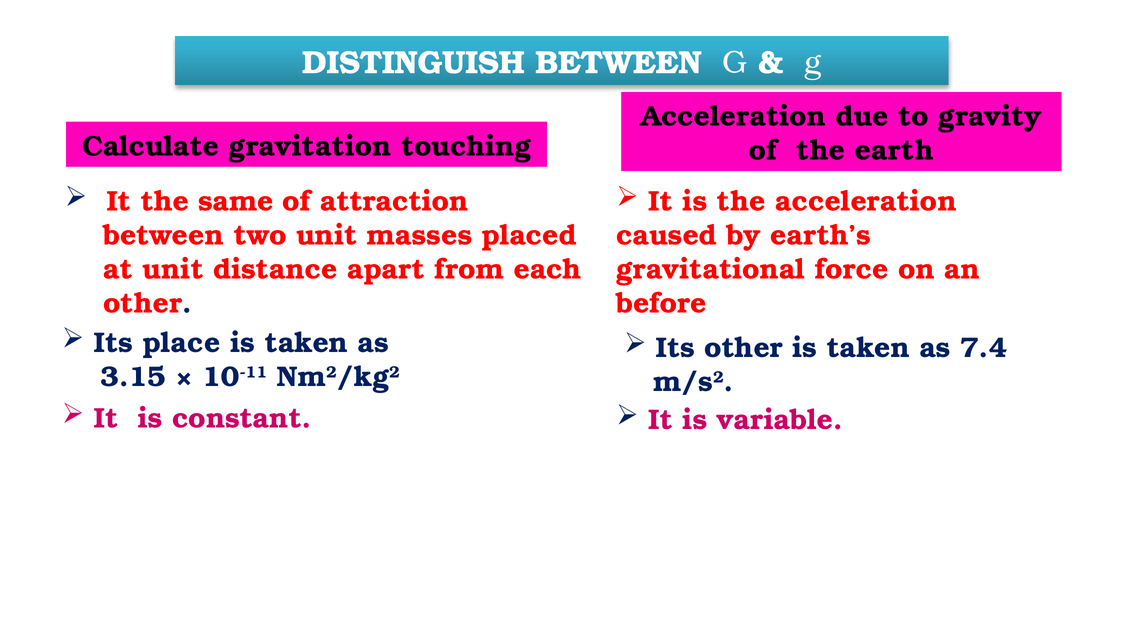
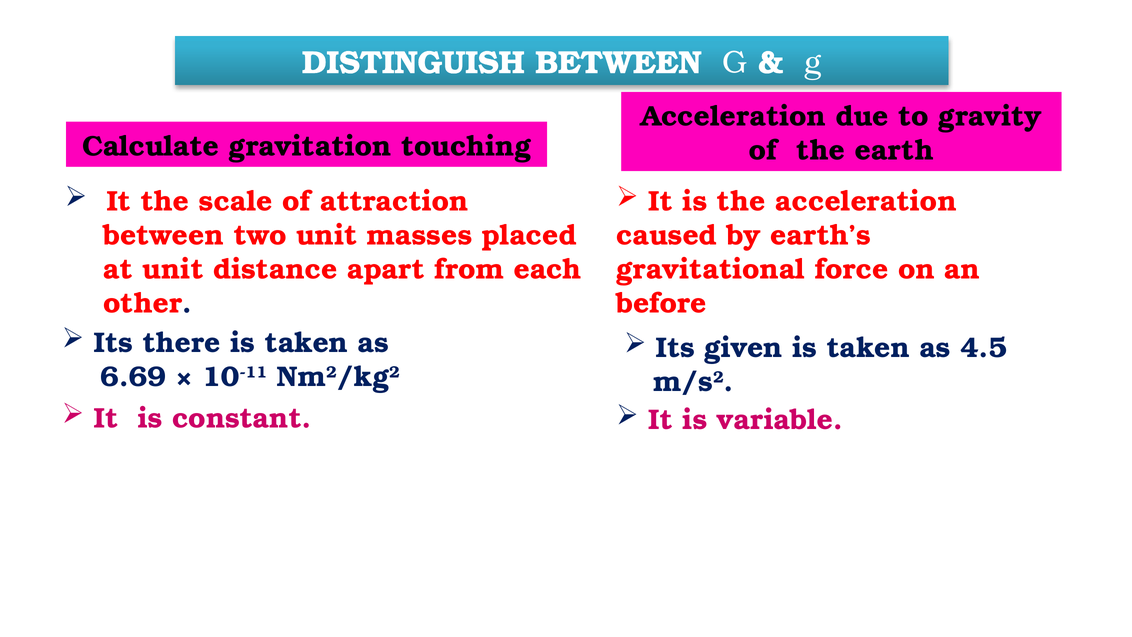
same: same -> scale (236, 201)
place: place -> there (182, 343)
Its other: other -> given (744, 348)
7.4: 7.4 -> 4.5 (984, 348)
3.15: 3.15 -> 6.69 (133, 377)
